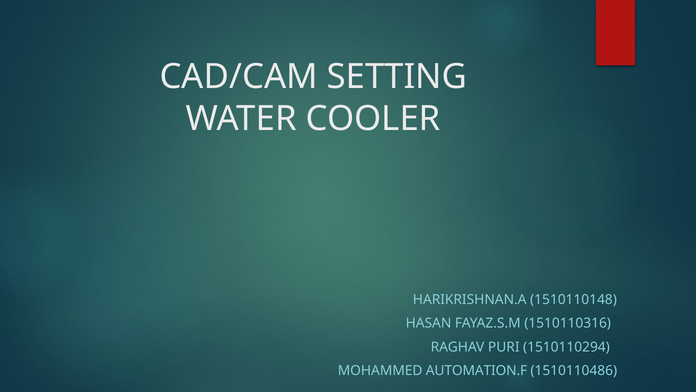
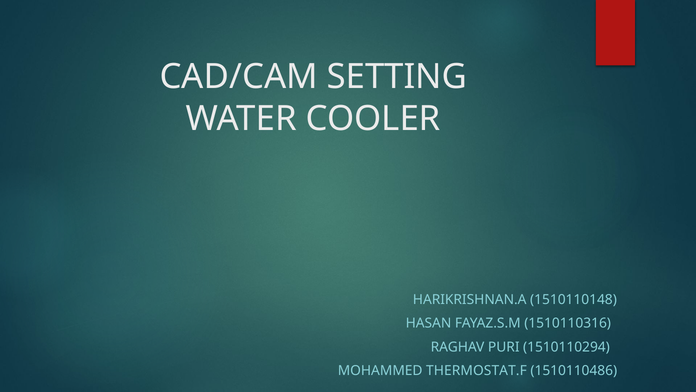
AUTOMATION.F: AUTOMATION.F -> THERMOSTAT.F (476, 370)
